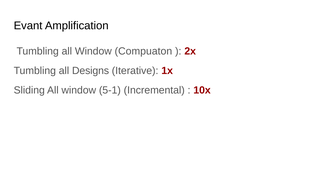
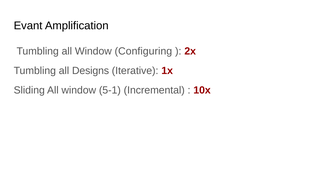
Compuaton: Compuaton -> Configuring (143, 51)
